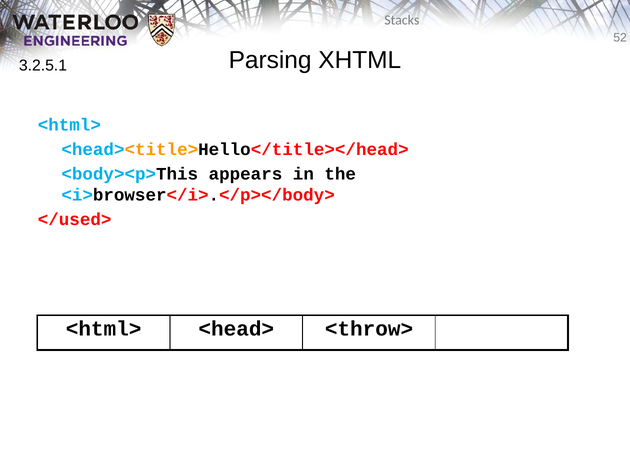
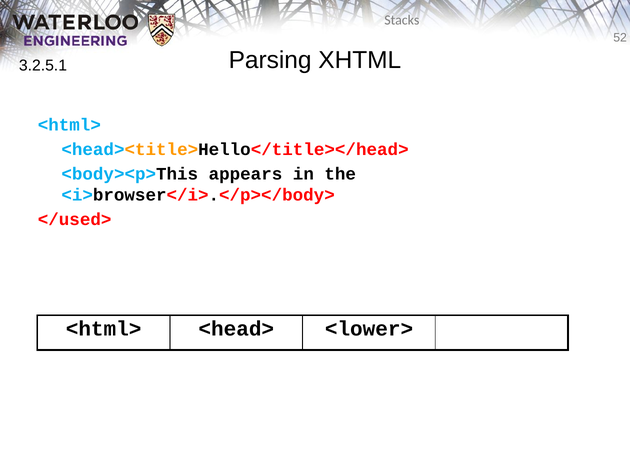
<throw>: <throw> -> <lower> (369, 329)
